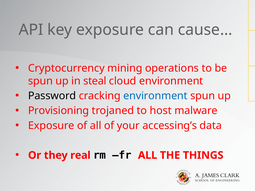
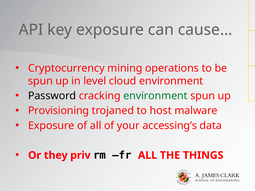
steal: steal -> level (95, 81)
environment colour: blue -> green (155, 96)
real: real -> priv (80, 155)
